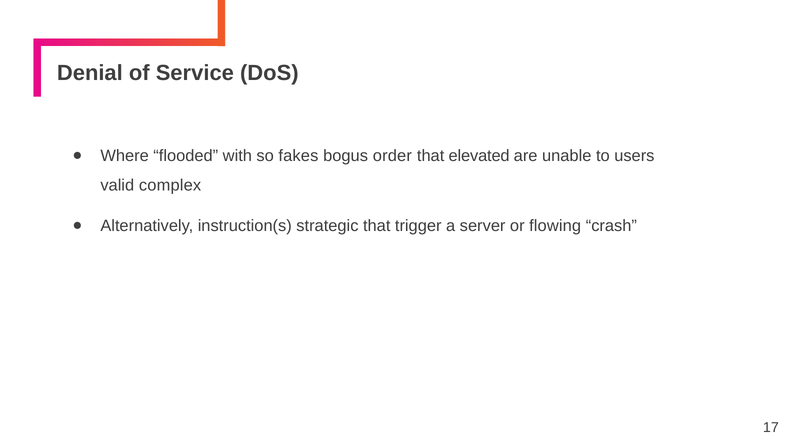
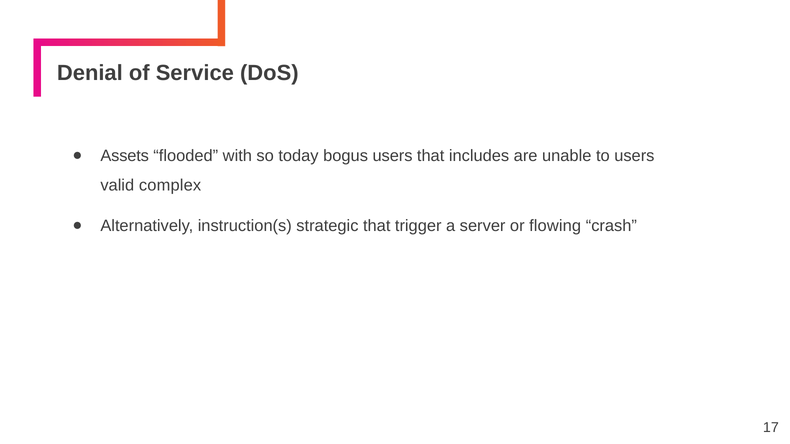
Where: Where -> Assets (125, 156)
fakes: fakes -> today (298, 156)
bogus order: order -> users (393, 156)
elevated: elevated -> includes (479, 156)
